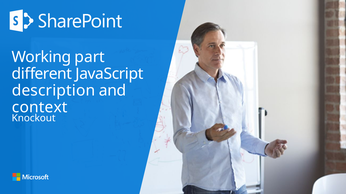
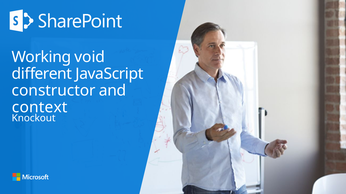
part: part -> void (90, 57)
description: description -> constructor (54, 91)
